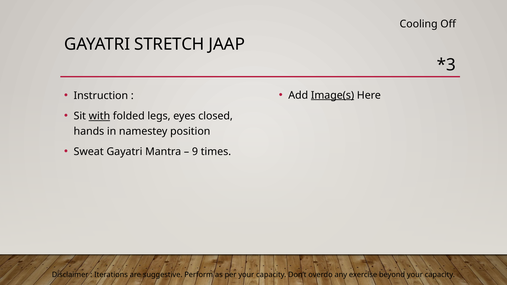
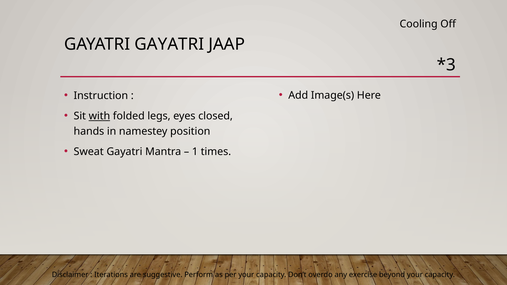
GAYATRI STRETCH: STRETCH -> GAYATRI (169, 44)
Image(s underline: present -> none (332, 95)
9: 9 -> 1 (195, 152)
